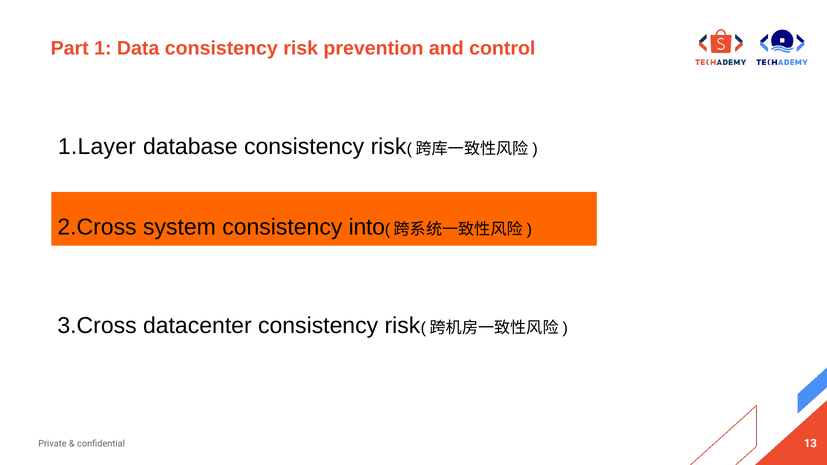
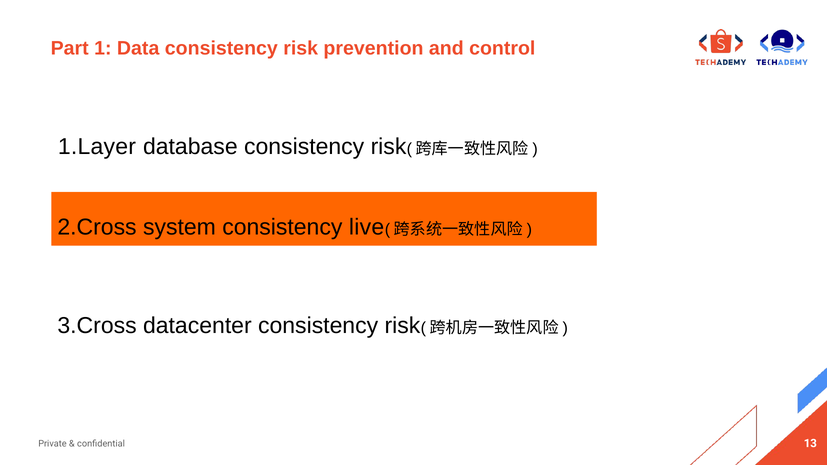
into: into -> live (367, 227)
